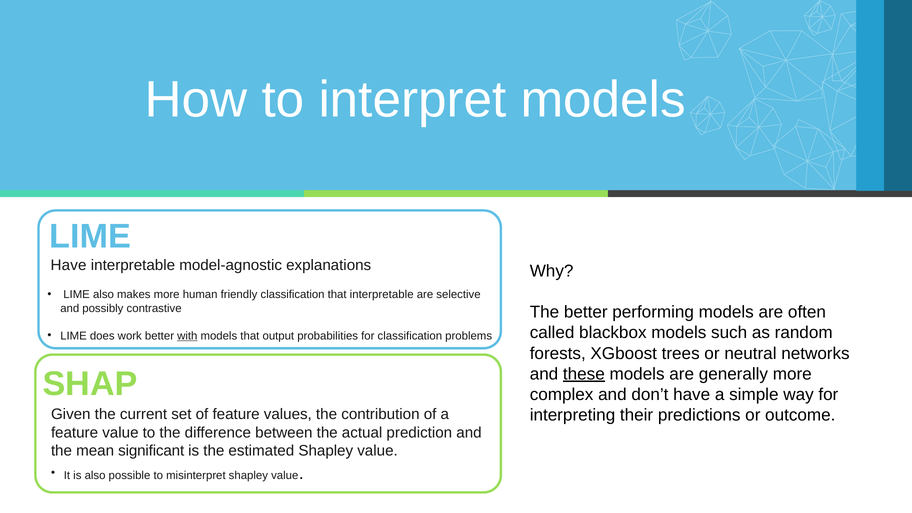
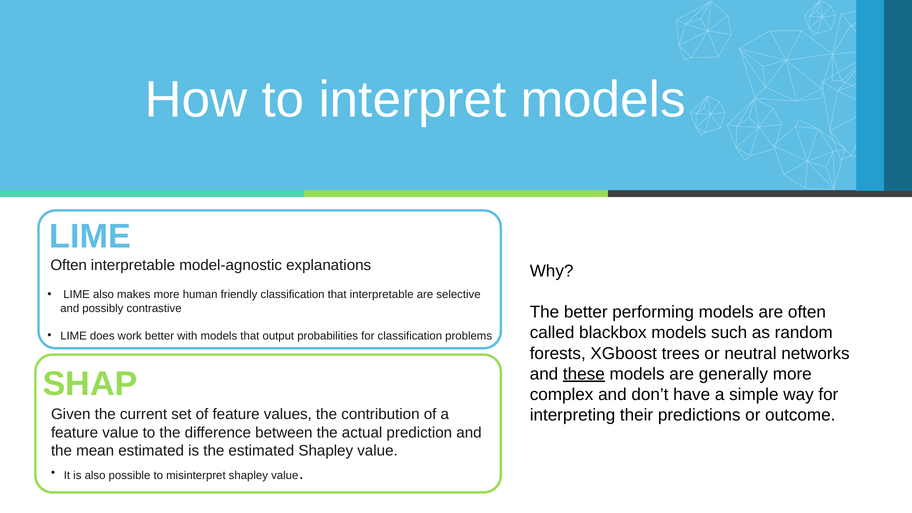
Have: Have -> Often (69, 265)
with underline: present -> none (187, 336)
mean significant: significant -> estimated (151, 451)
